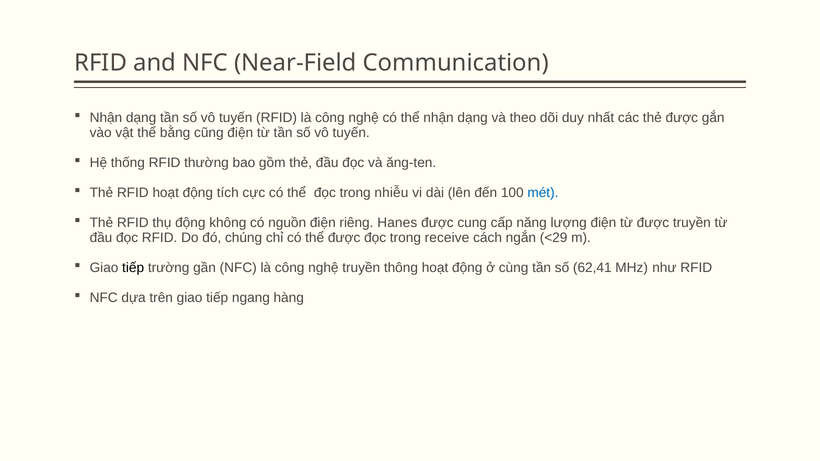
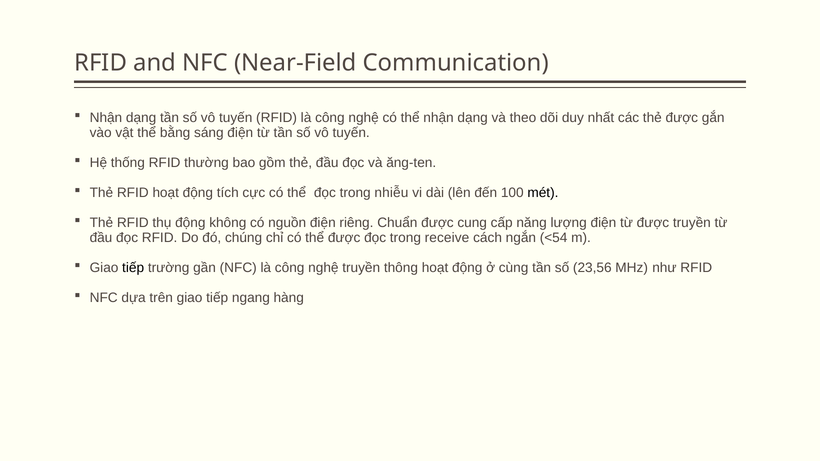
cũng: cũng -> sáng (209, 133)
mét colour: blue -> black (543, 193)
Hanes: Hanes -> Chuẩn (397, 223)
<29: <29 -> <54 (554, 238)
62,41: 62,41 -> 23,56 (592, 268)
